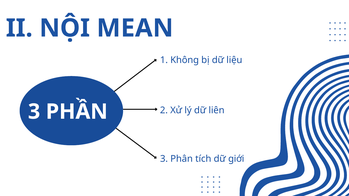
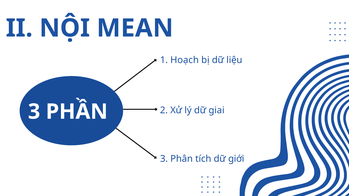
Không: Không -> Hoạch (185, 60)
liên: liên -> giai (217, 110)
